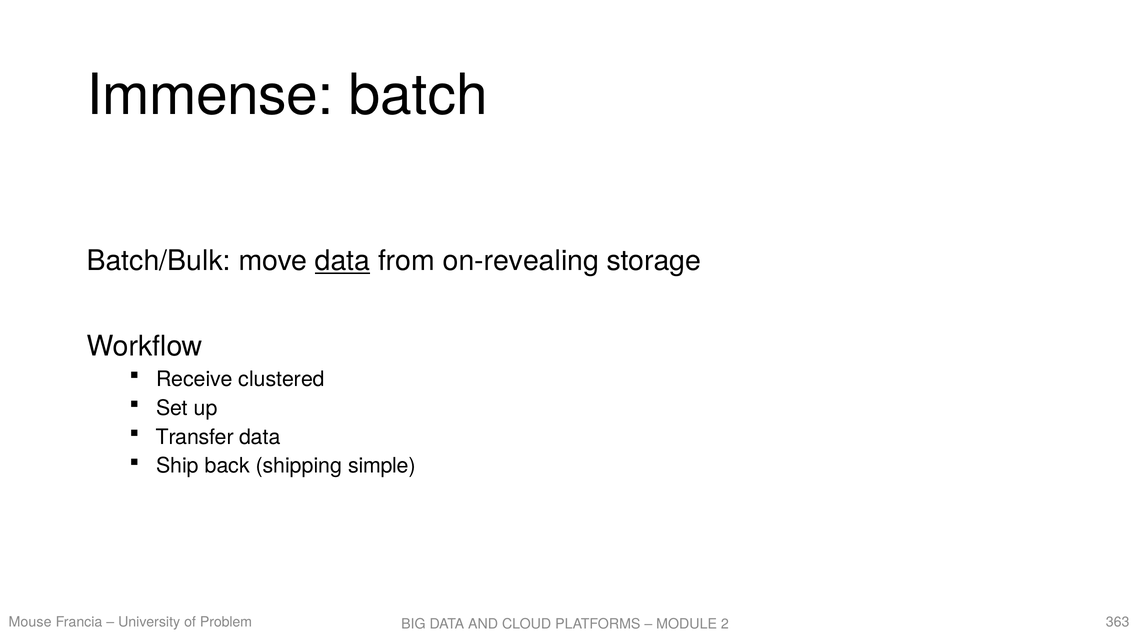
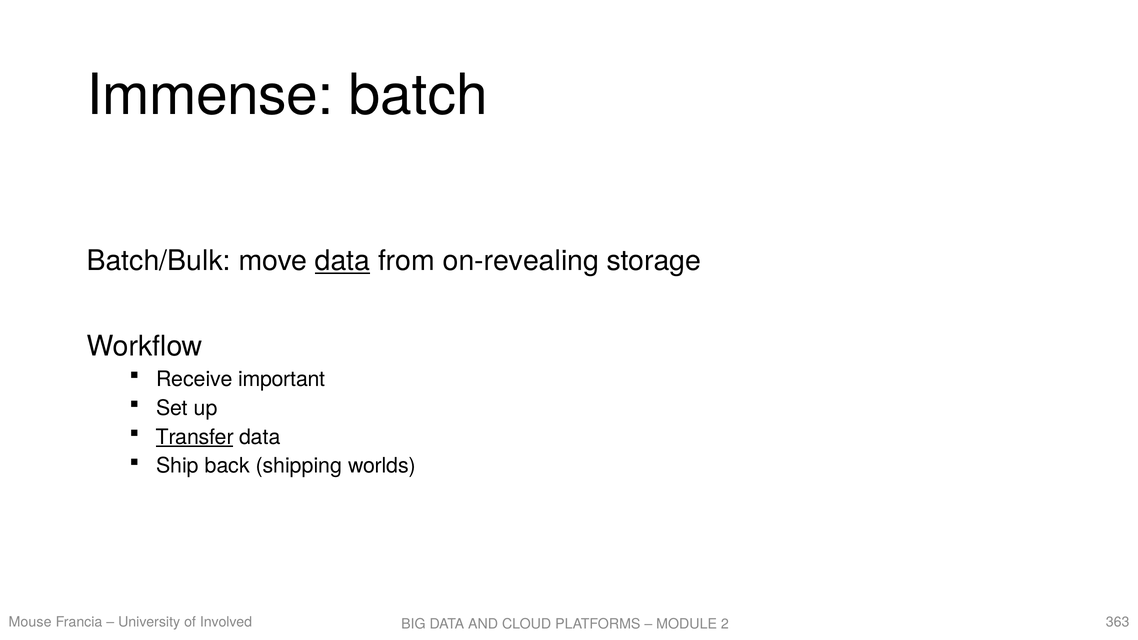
clustered: clustered -> important (282, 379)
Transfer underline: none -> present (195, 437)
simple: simple -> worlds (382, 466)
Problem: Problem -> Involved (226, 622)
